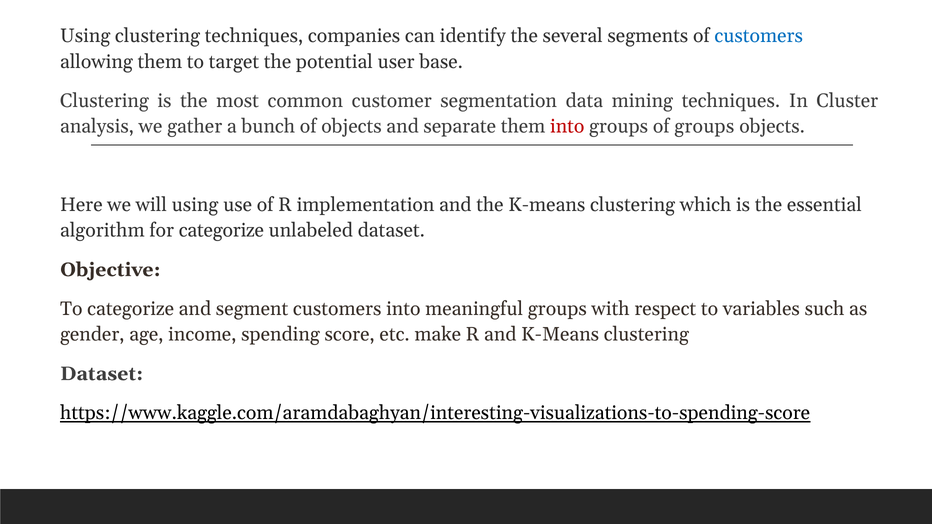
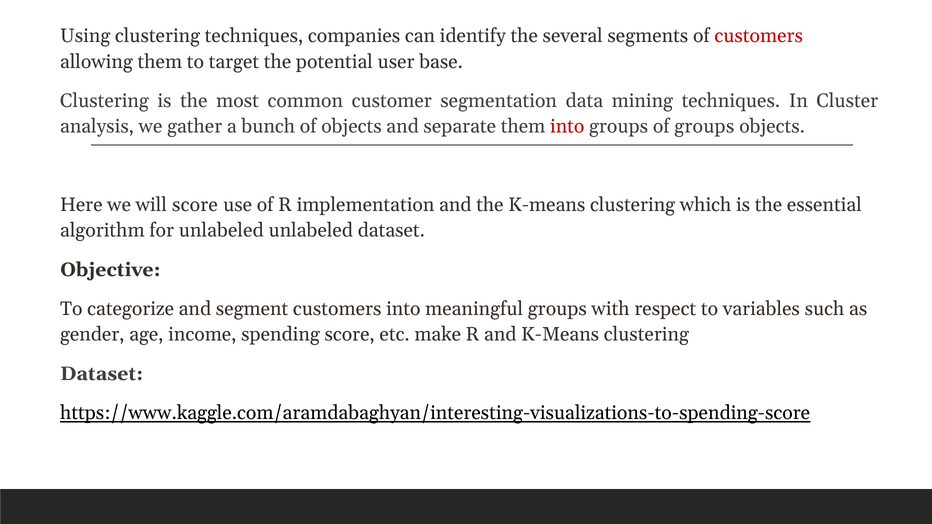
customers colour: blue -> red (759, 36)
will using: using -> score (195, 205)
for categorize: categorize -> unlabeled (221, 231)
